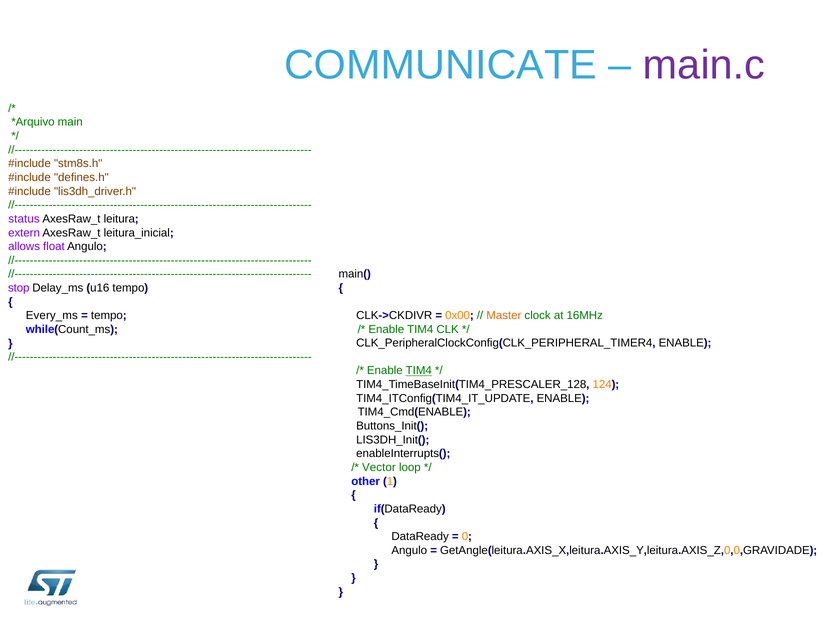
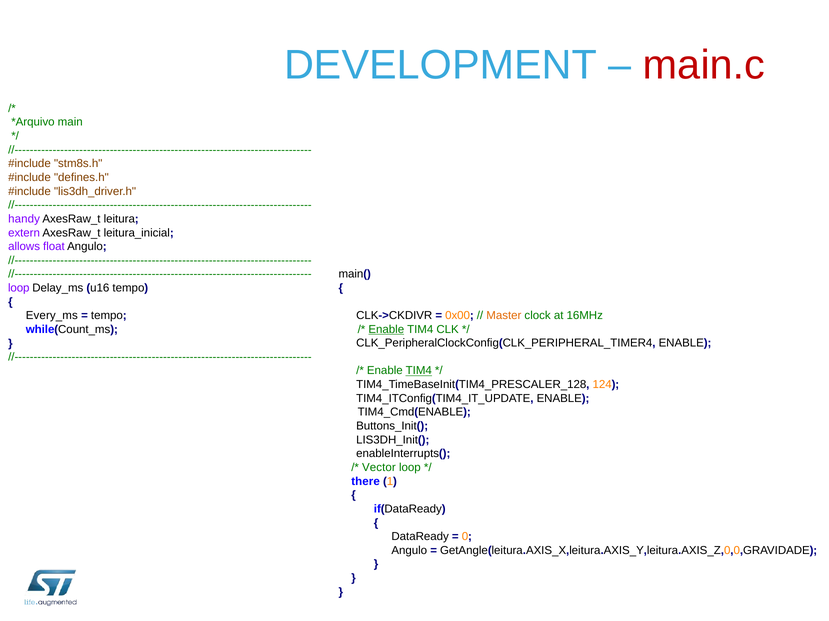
COMMUNICATE: COMMUNICATE -> DEVELOPMENT (440, 65)
main.c colour: purple -> red (704, 65)
status: status -> handy (24, 219)
stop: stop -> loop (19, 288)
Enable underline: none -> present (386, 330)
other: other -> there (366, 482)
